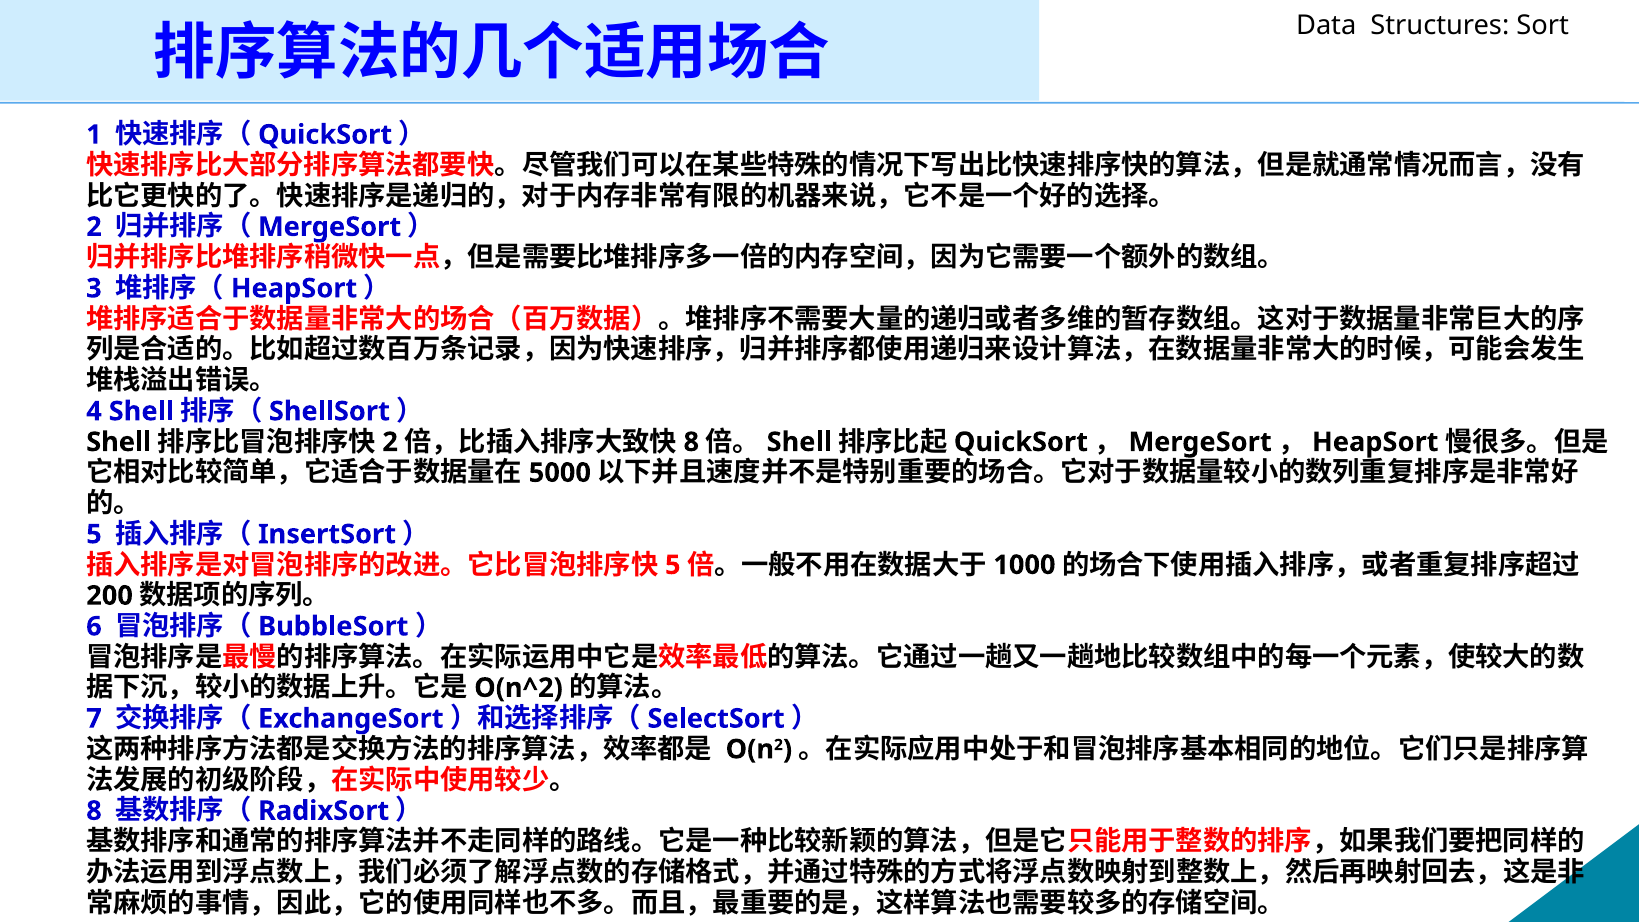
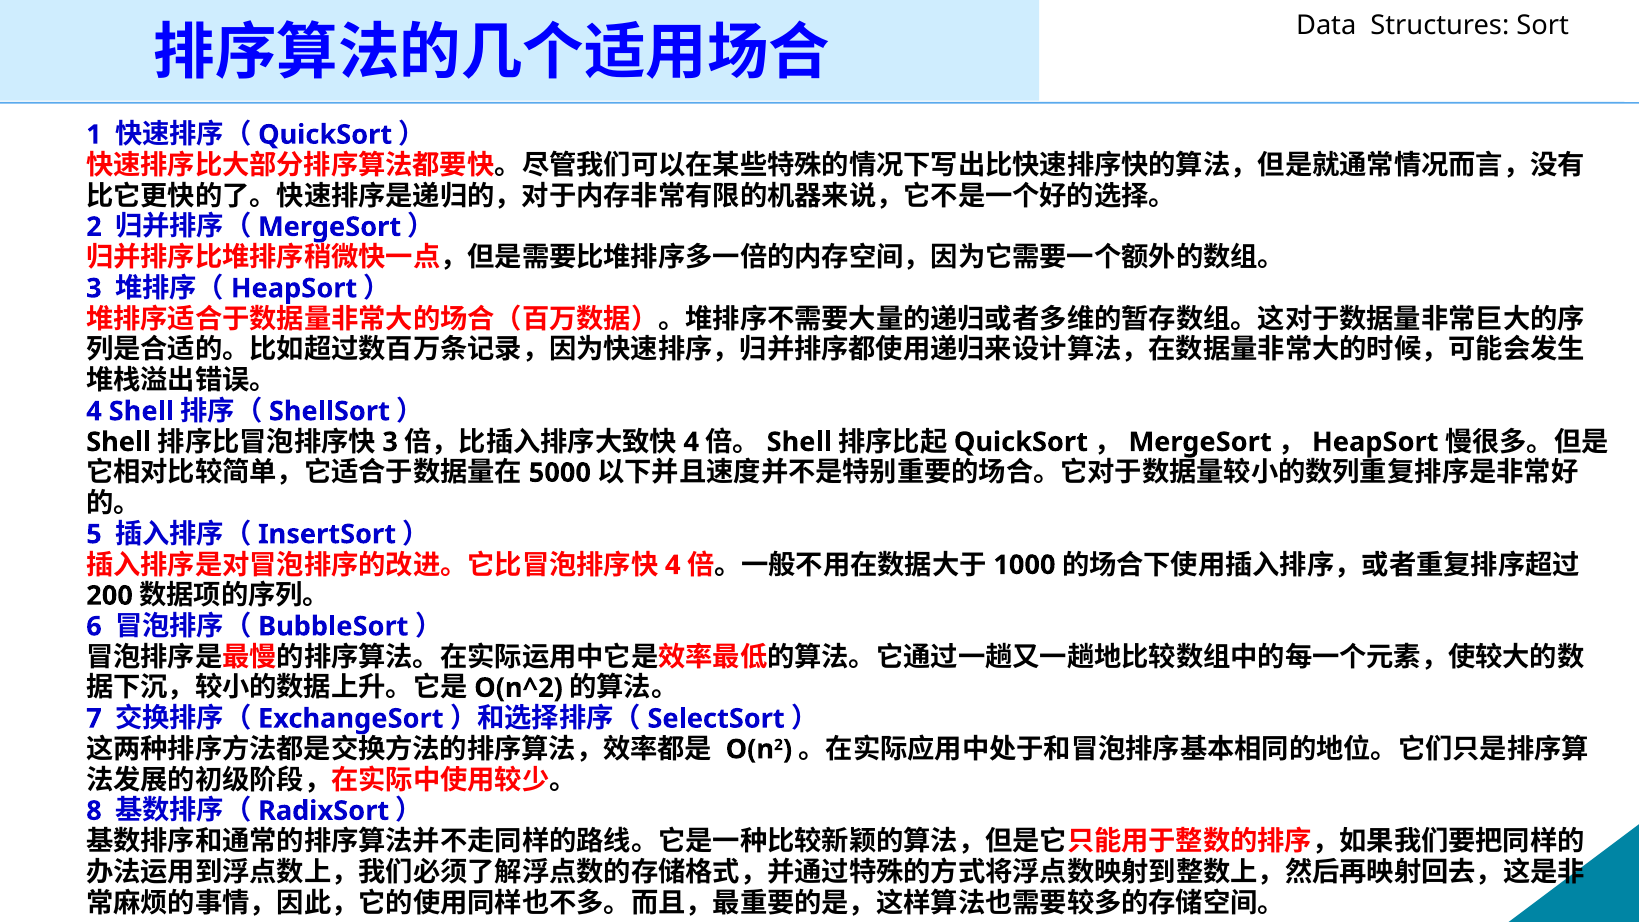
2: 2 -> 3 (390, 442)
8: 8 -> 4 (691, 442)
5: 5 -> 4 (673, 565)
